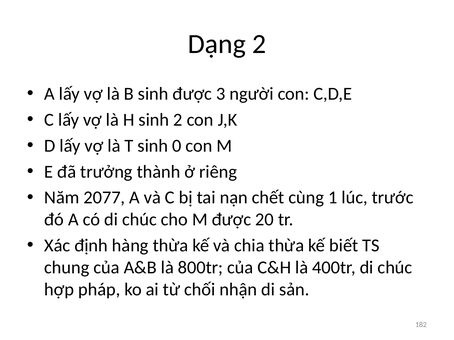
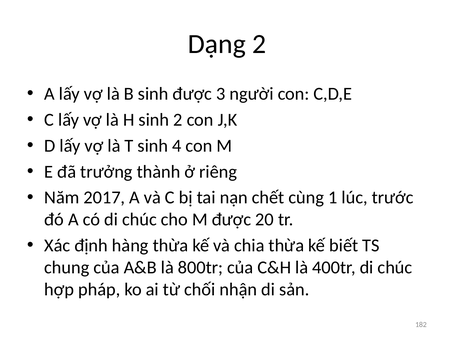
0: 0 -> 4 (177, 146)
2077: 2077 -> 2017 (104, 198)
